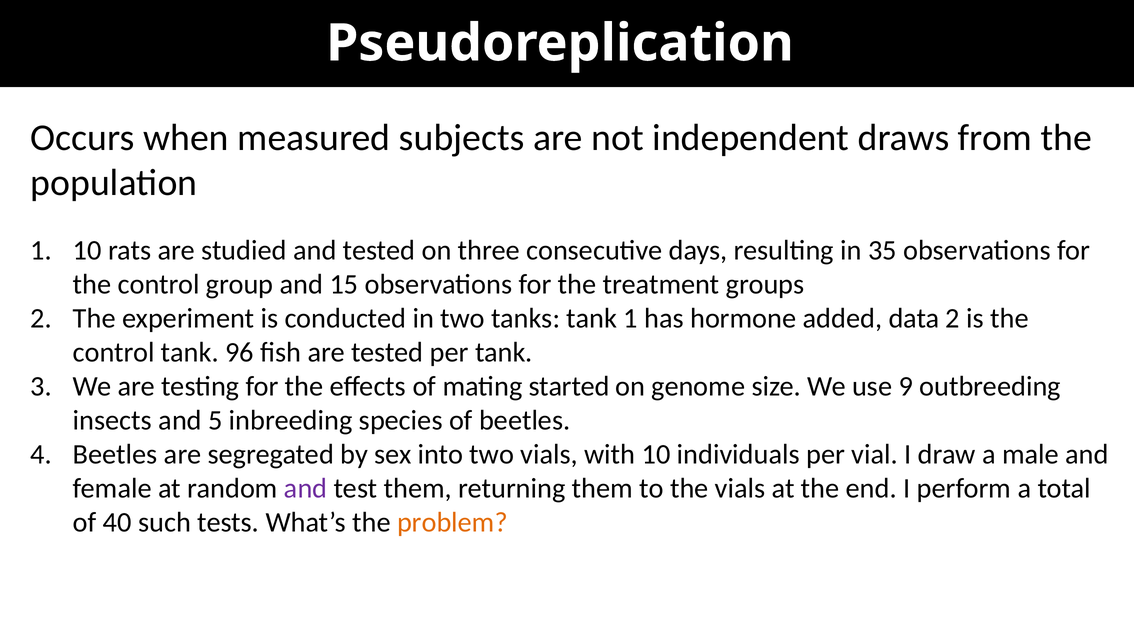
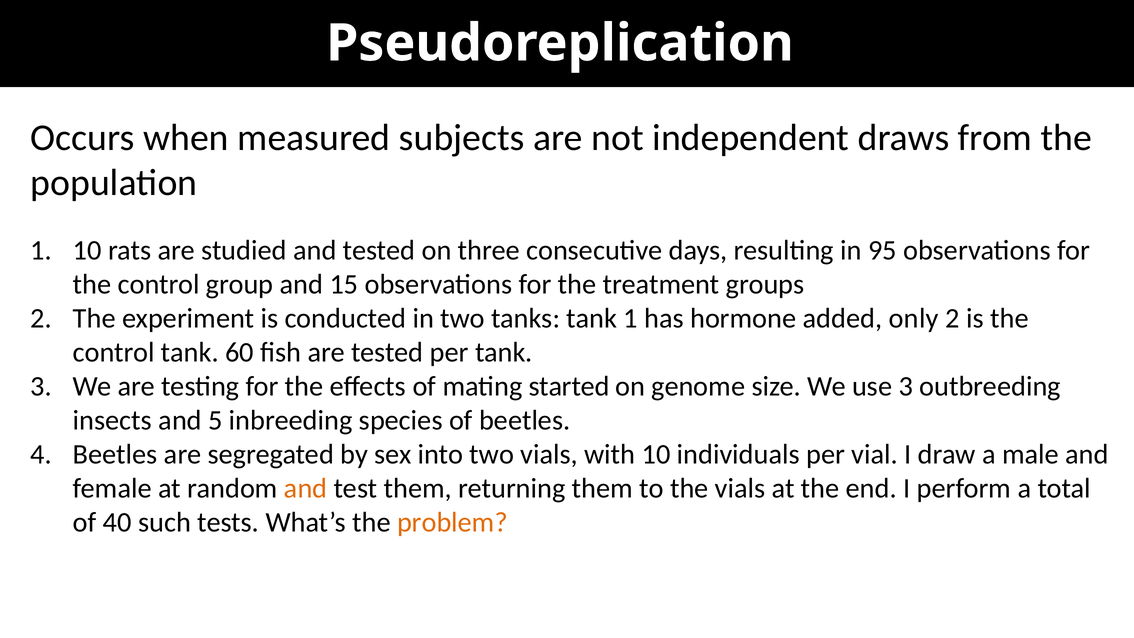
35: 35 -> 95 (882, 250)
data: data -> only (914, 318)
96: 96 -> 60 (239, 352)
use 9: 9 -> 3 (906, 386)
and colour: purple -> orange (306, 488)
